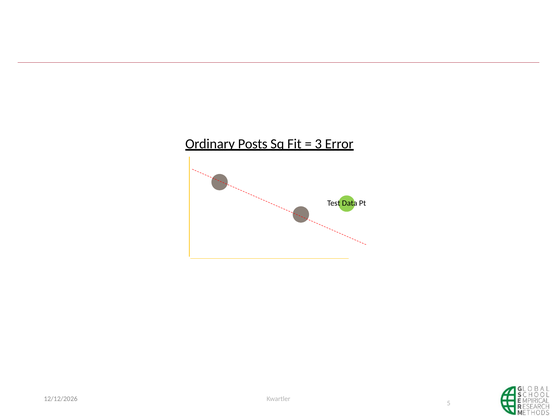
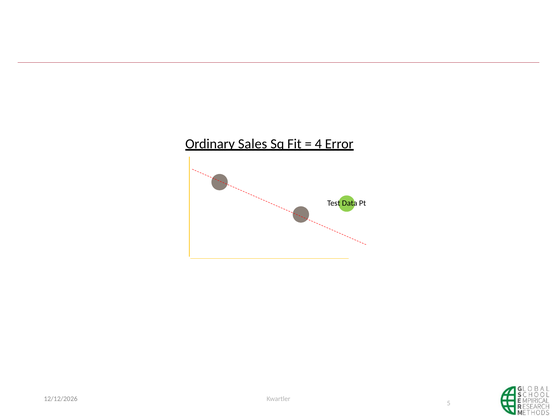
Posts: Posts -> Sales (253, 144)
3: 3 -> 4 (318, 144)
